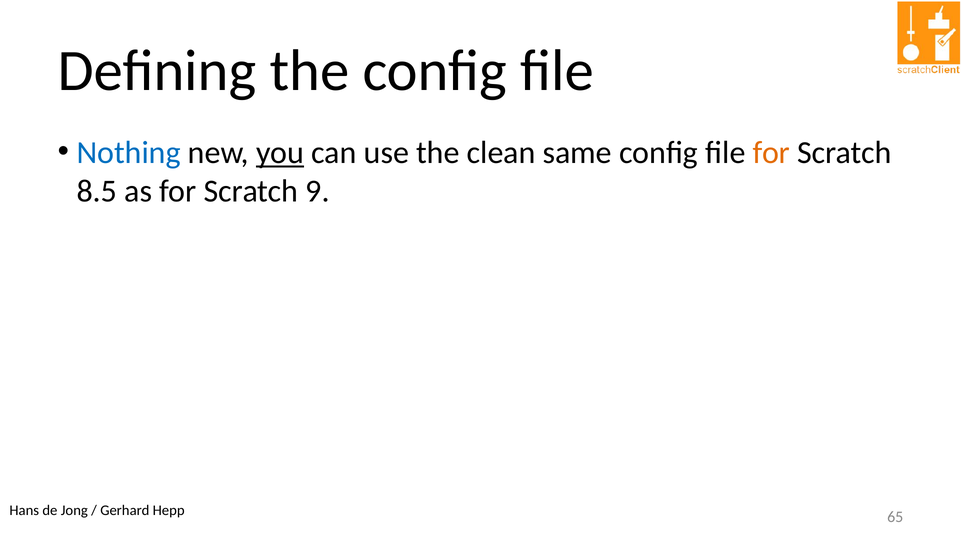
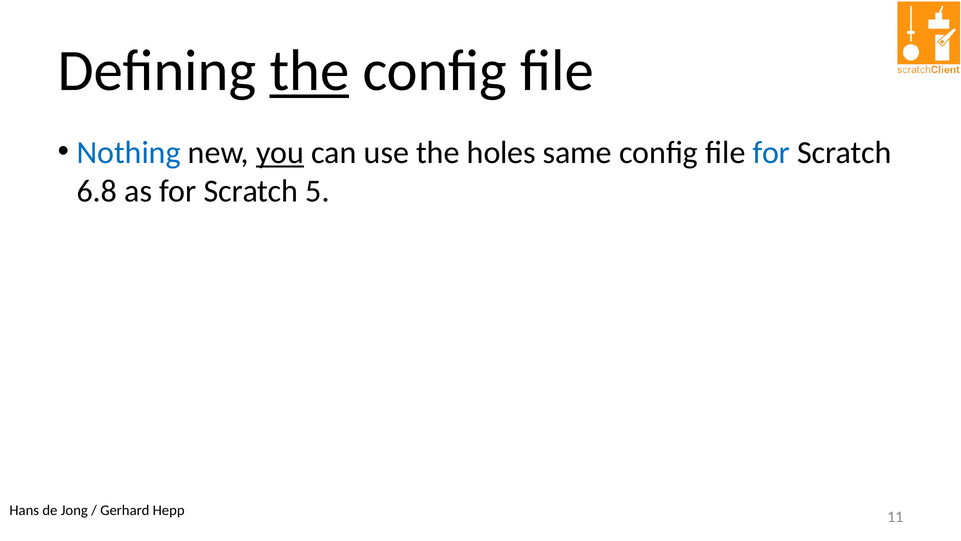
the underline: none -> present (309, 71)
clean: clean -> holes (501, 152)
for colour: orange -> blue (771, 152)
8.5: 8.5 -> 6.8 (97, 191)
9: 9 -> 5 (318, 191)
65: 65 -> 11 (895, 516)
